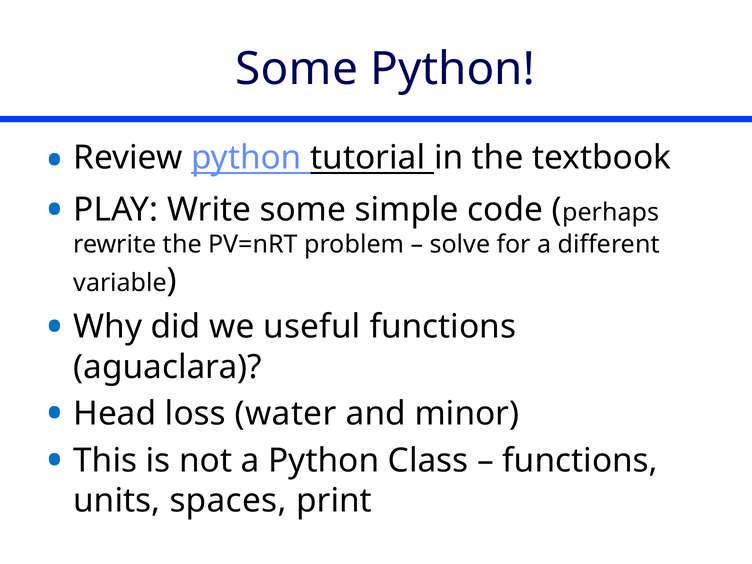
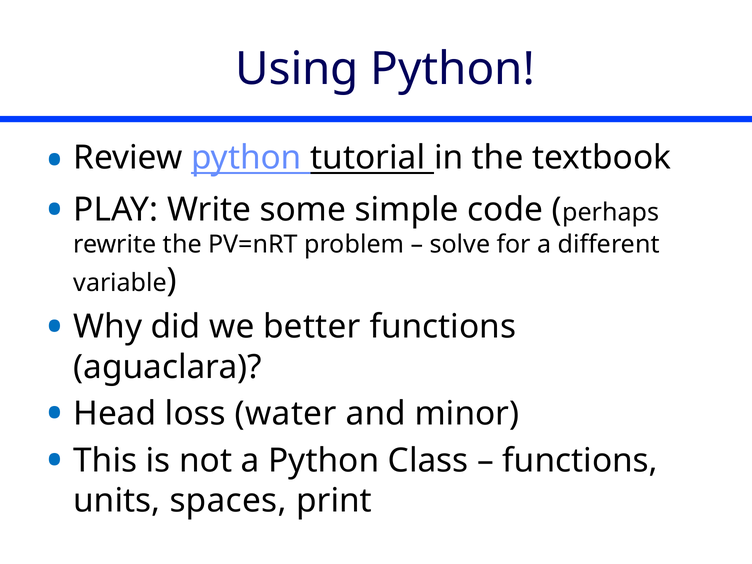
Some: Some -> Using (297, 69)
useful: useful -> better (312, 327)
